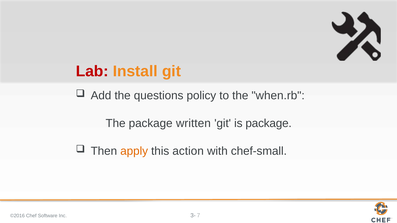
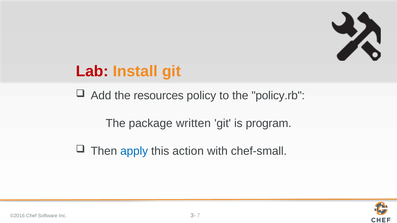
questions: questions -> resources (159, 96)
when.rb: when.rb -> policy.rb (278, 96)
is package: package -> program (269, 123)
apply colour: orange -> blue (134, 151)
